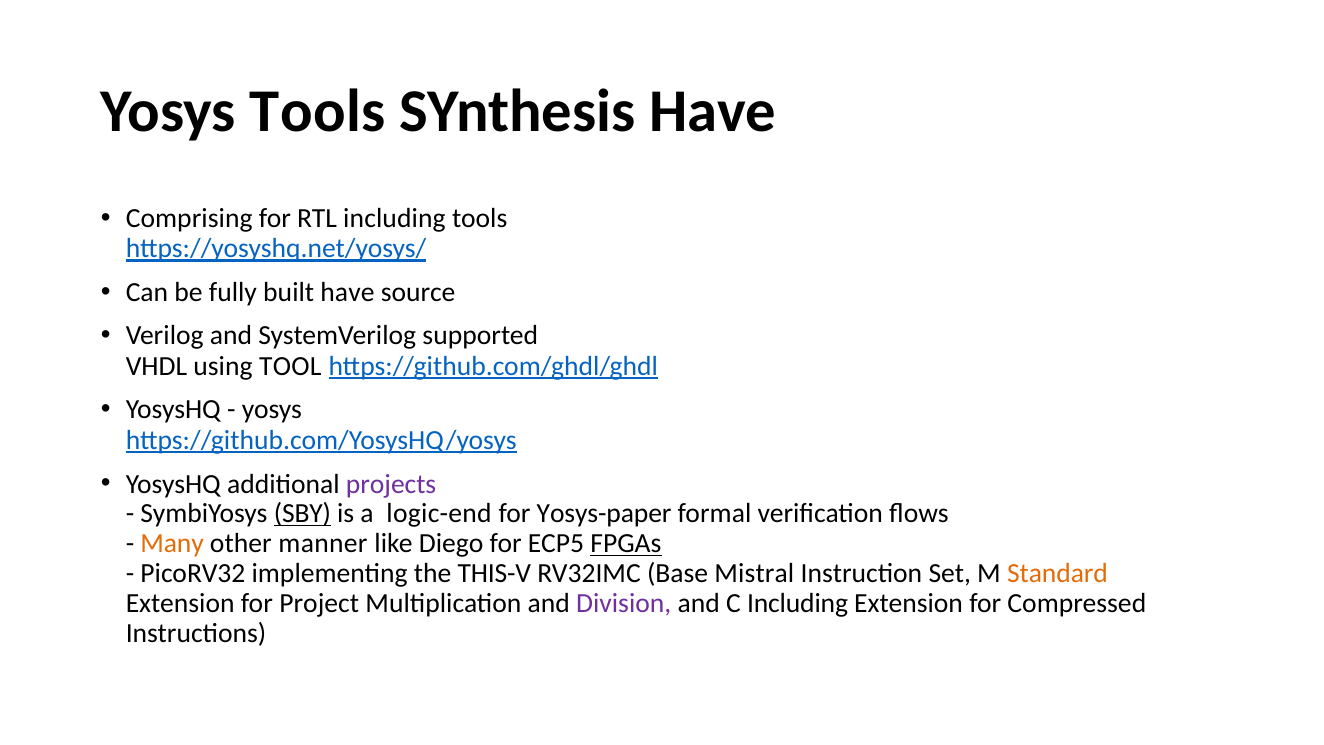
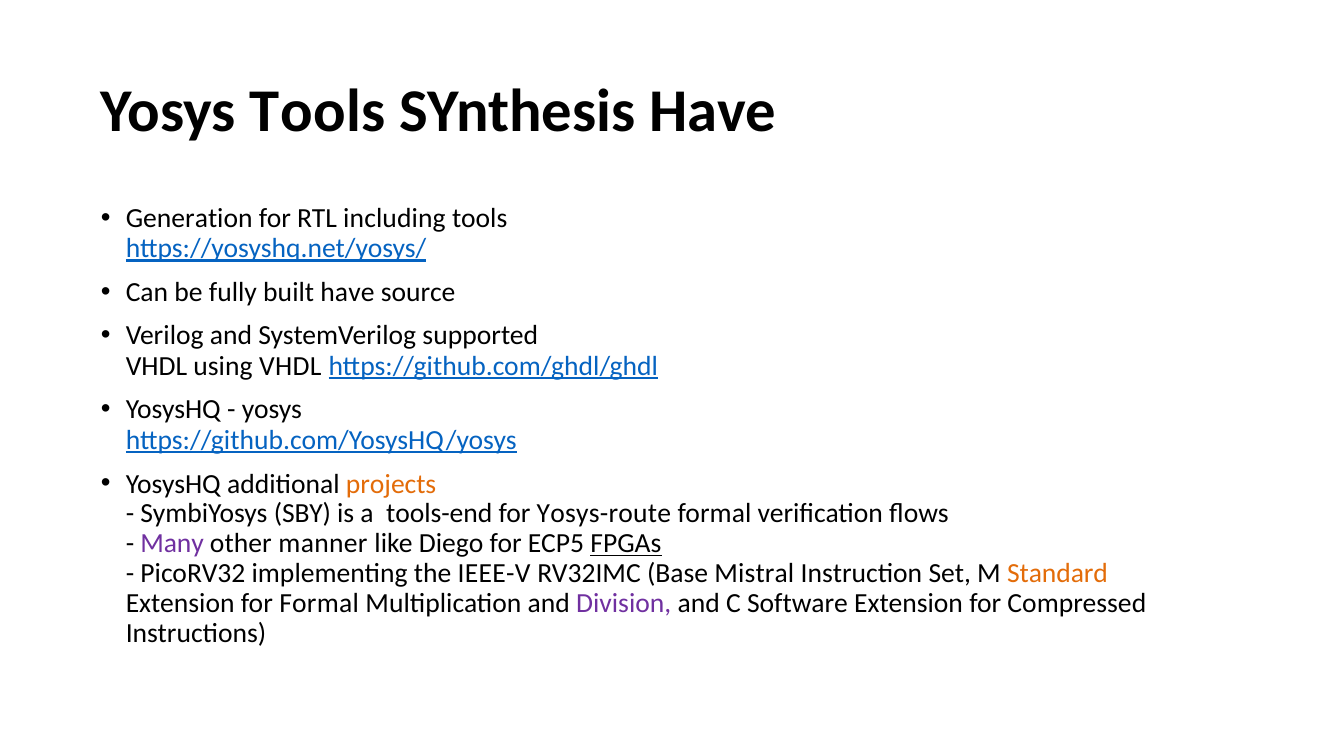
Comprising: Comprising -> Generation (189, 218)
using TOOL: TOOL -> VHDL (290, 366)
projects colour: purple -> orange (391, 484)
SBY underline: present -> none (302, 514)
logic-end: logic-end -> tools-end (439, 514)
Yosys-paper: Yosys-paper -> Yosys-route (604, 514)
Many colour: orange -> purple (172, 543)
THIS-V: THIS-V -> IEEE-V (494, 573)
for Project: Project -> Formal (319, 603)
C Including: Including -> Software (797, 603)
